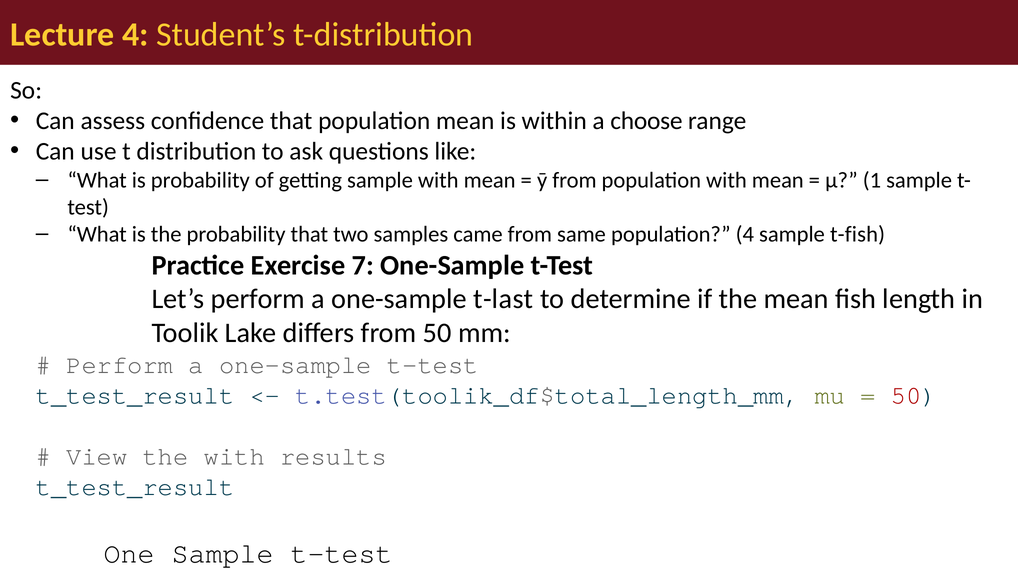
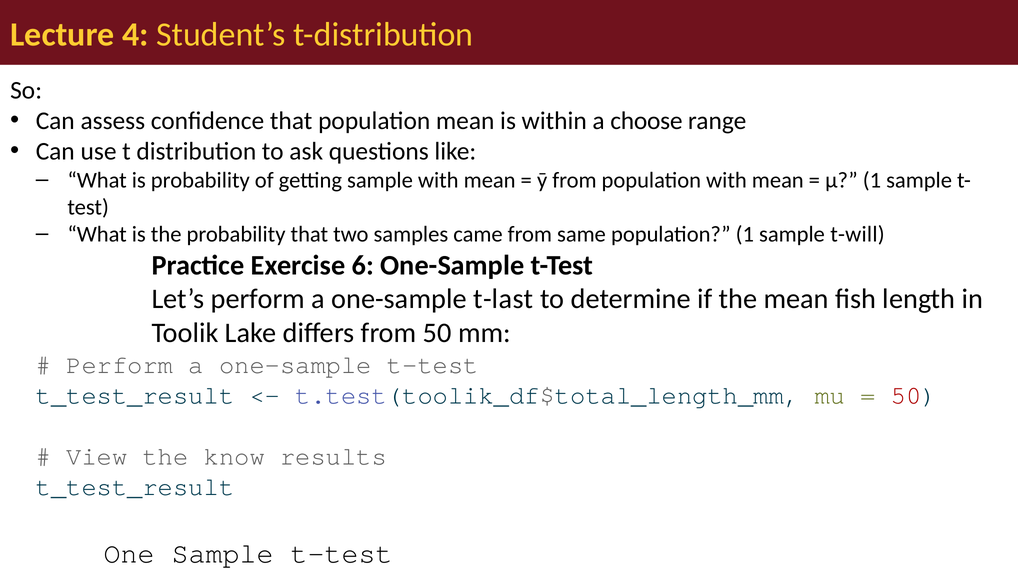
population 4: 4 -> 1 (745, 235)
t-fish: t-fish -> t-will (857, 235)
7: 7 -> 6 (363, 265)
the with: with -> know (234, 457)
